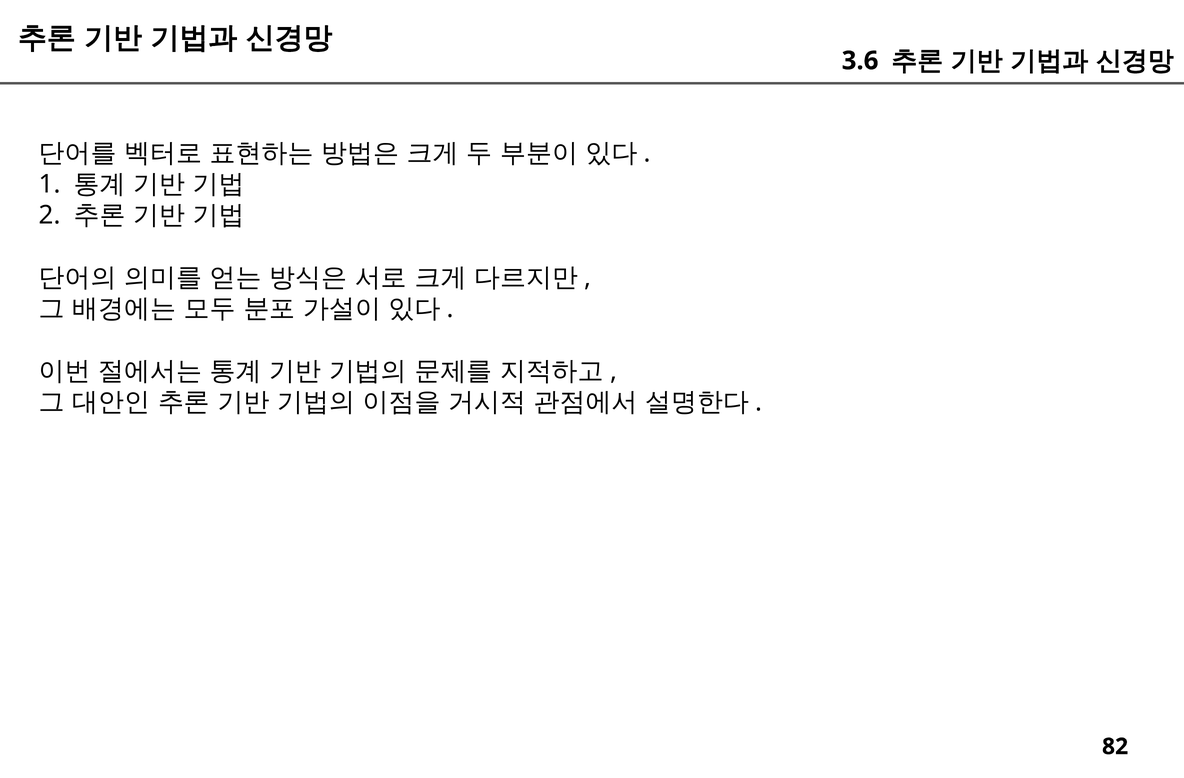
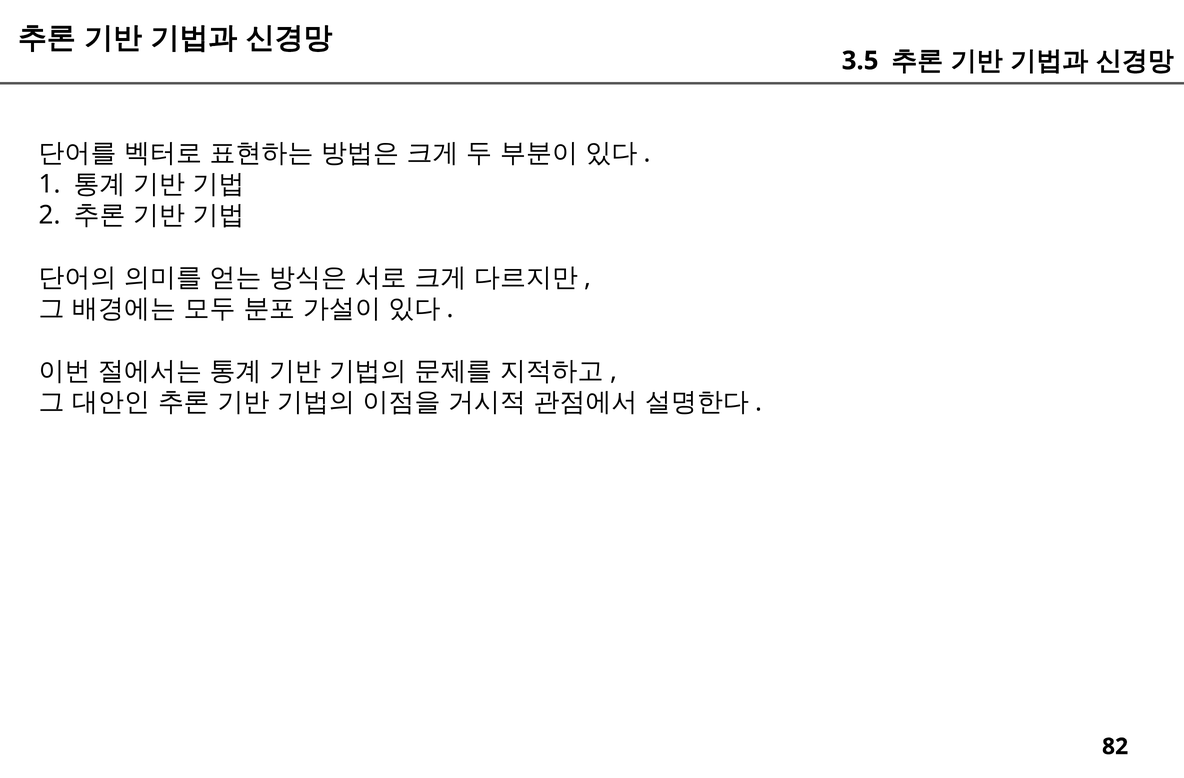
3.6: 3.6 -> 3.5 (860, 61)
